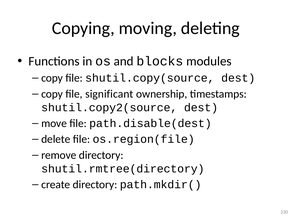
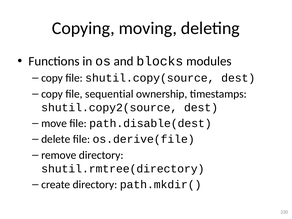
significant: significant -> sequential (109, 94)
os.region(file: os.region(file -> os.derive(file (144, 139)
